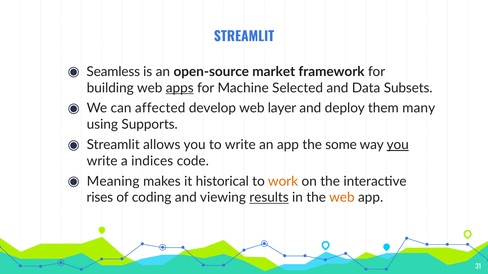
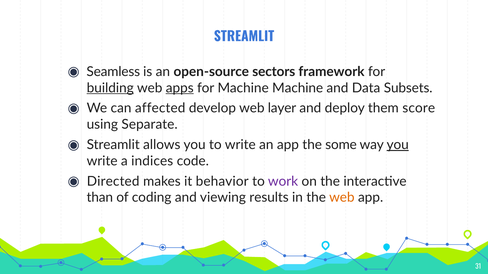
market: market -> sectors (274, 72)
building underline: none -> present (110, 88)
Machine Selected: Selected -> Machine (298, 88)
many: many -> score (419, 108)
Supports: Supports -> Separate (150, 125)
Meaning: Meaning -> Directed (113, 182)
historical: historical -> behavior (222, 182)
work colour: orange -> purple (283, 182)
rises: rises -> than (100, 198)
results underline: present -> none (269, 198)
